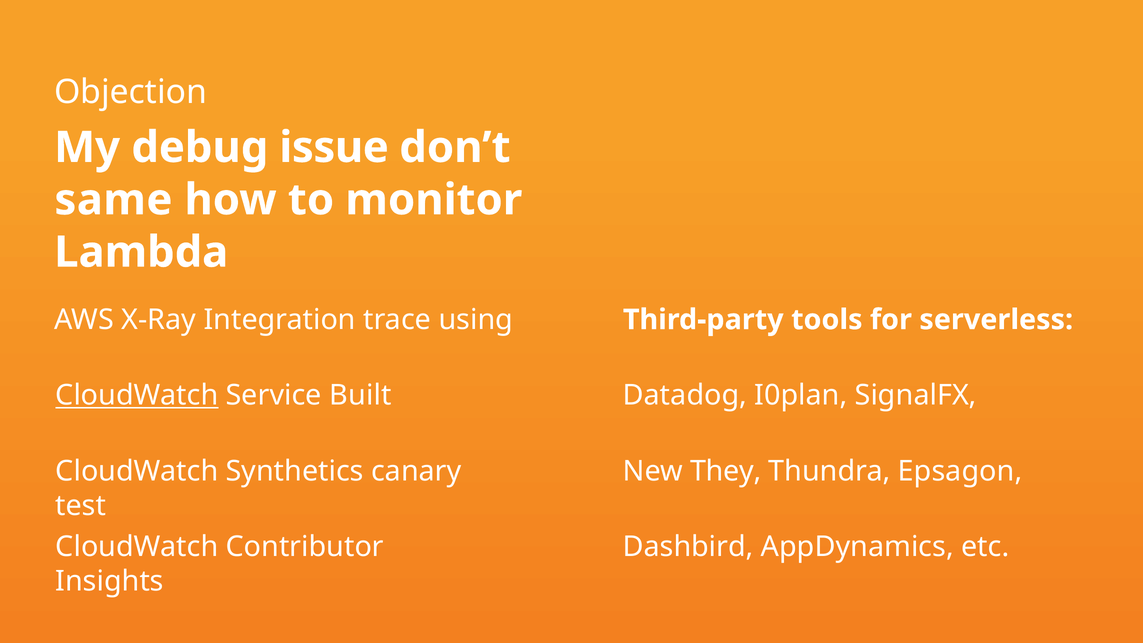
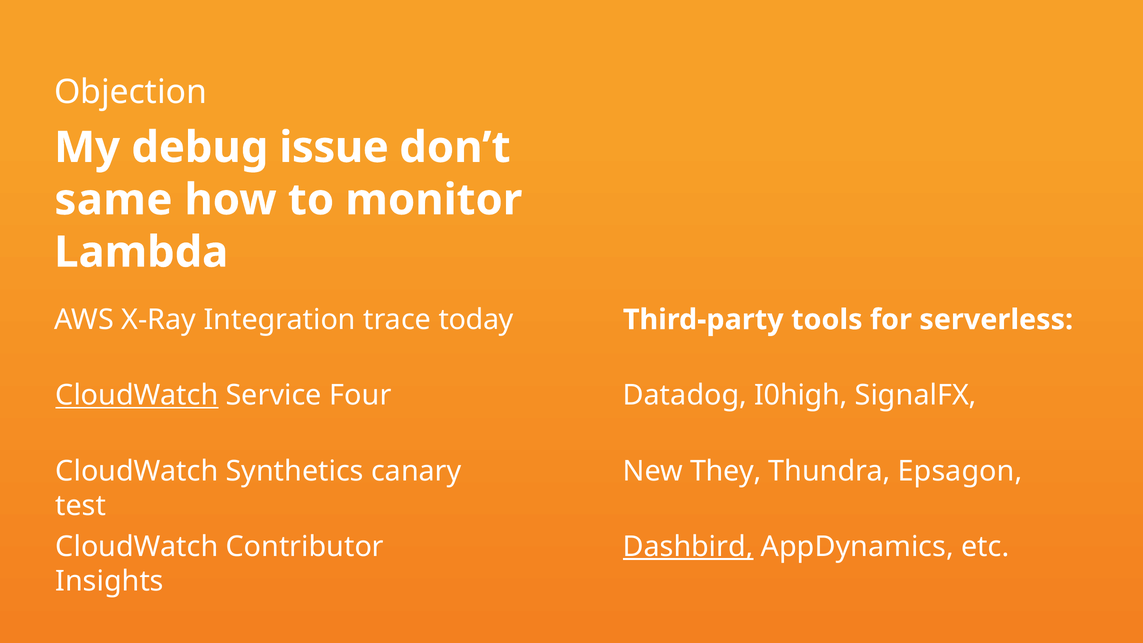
using: using -> today (476, 320)
Built: Built -> Four (360, 395)
I0plan: I0plan -> I0high (801, 395)
Dashbird underline: none -> present (688, 547)
